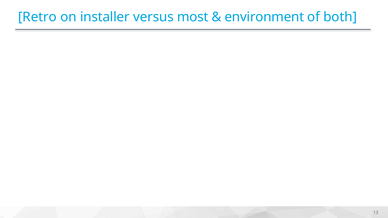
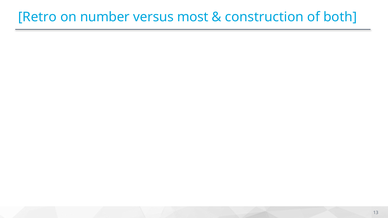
installer: installer -> number (105, 17)
environment: environment -> construction (264, 17)
